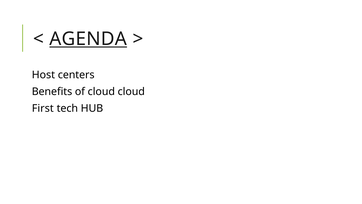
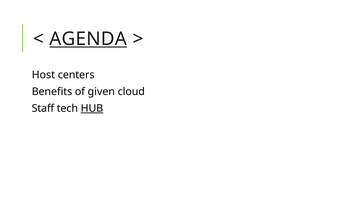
of cloud: cloud -> given (101, 92)
First: First -> Staff (43, 108)
HUB underline: none -> present (92, 108)
